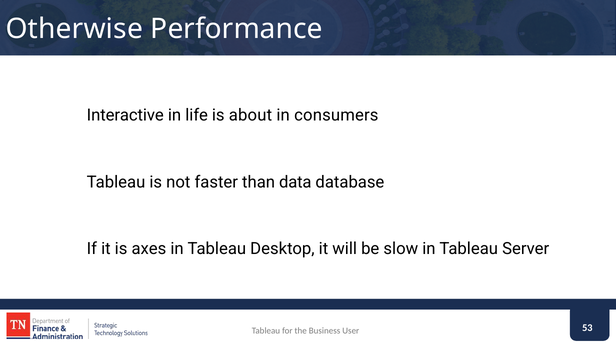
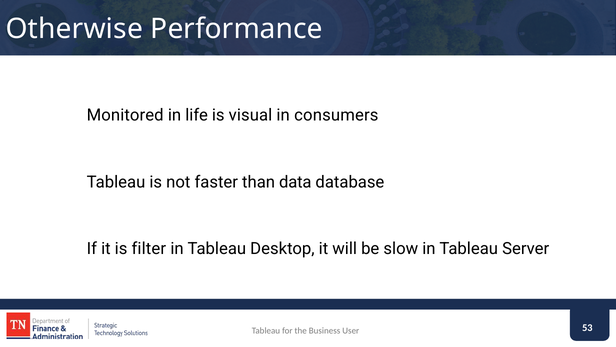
Interactive: Interactive -> Monitored (125, 115)
about: about -> visual (251, 115)
axes: axes -> filter (149, 248)
